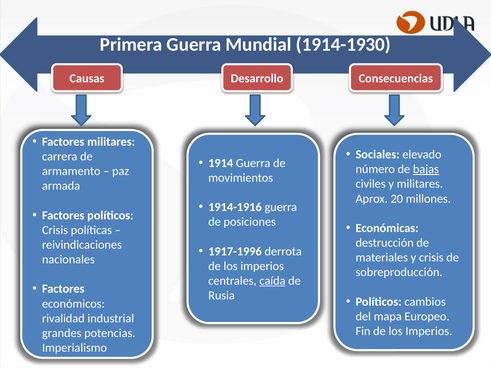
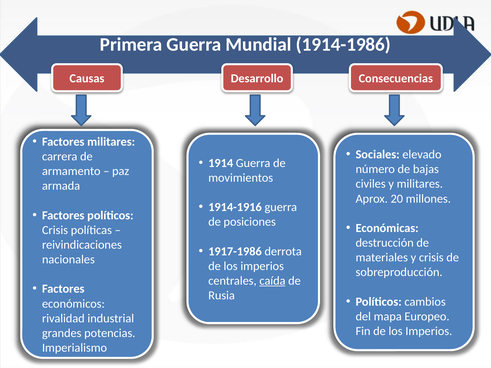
1914-1930: 1914-1930 -> 1914-1986 (343, 44)
bajas underline: present -> none (426, 169)
1917-1996: 1917-1996 -> 1917-1986 (235, 252)
